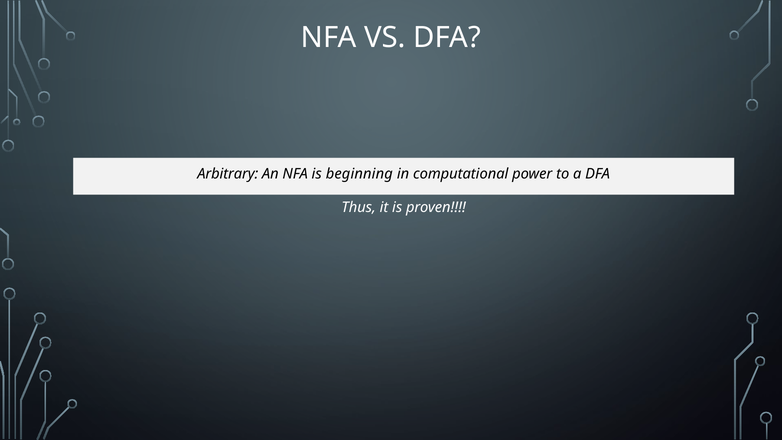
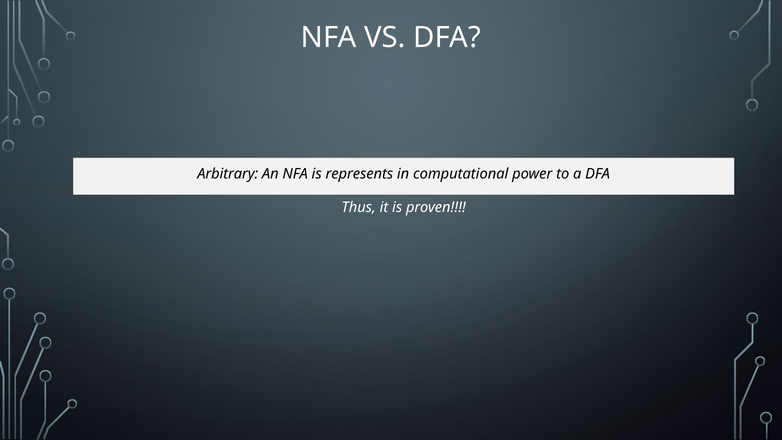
beginning: beginning -> represents (359, 174)
